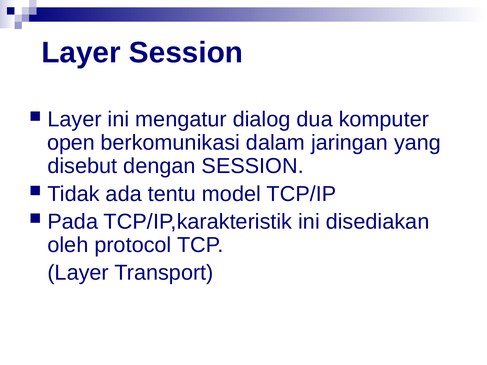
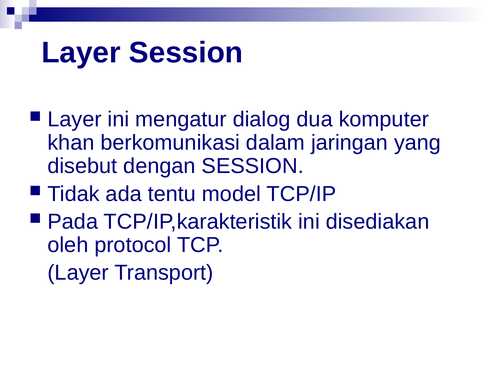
open: open -> khan (71, 143)
